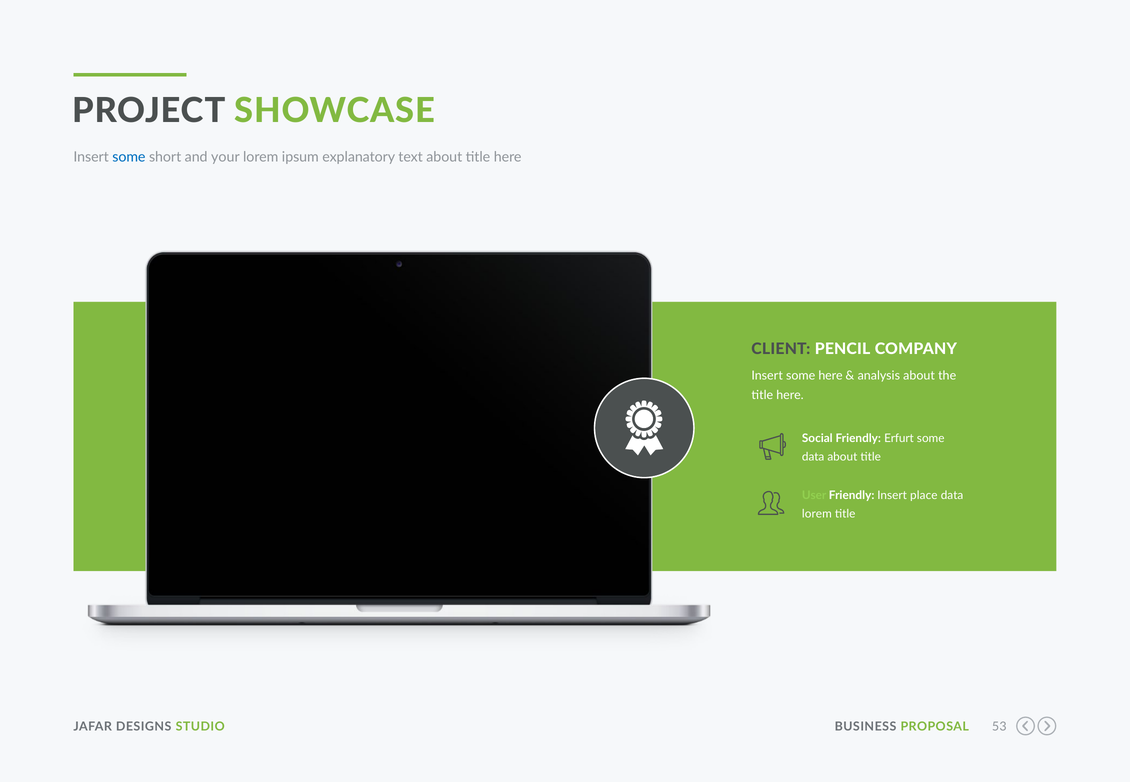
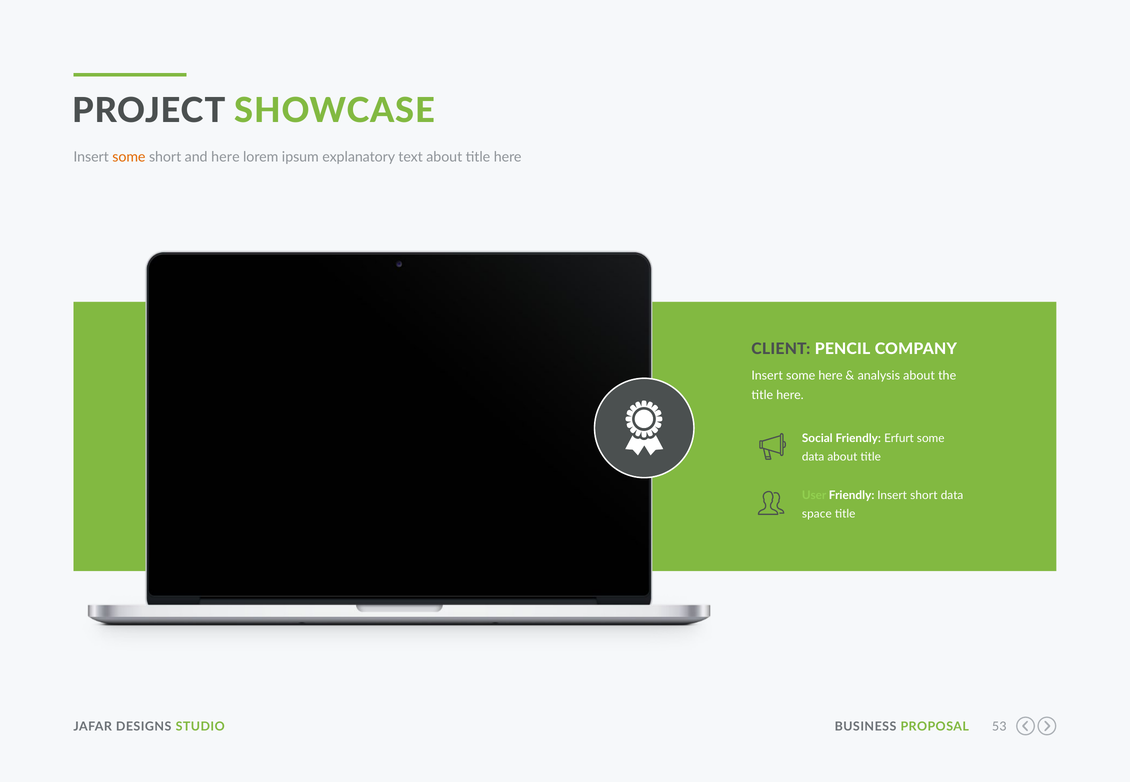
some colour: blue -> orange (129, 157)
and your: your -> here (225, 157)
Insert place: place -> short (924, 496)
lorem: lorem -> space (817, 514)
